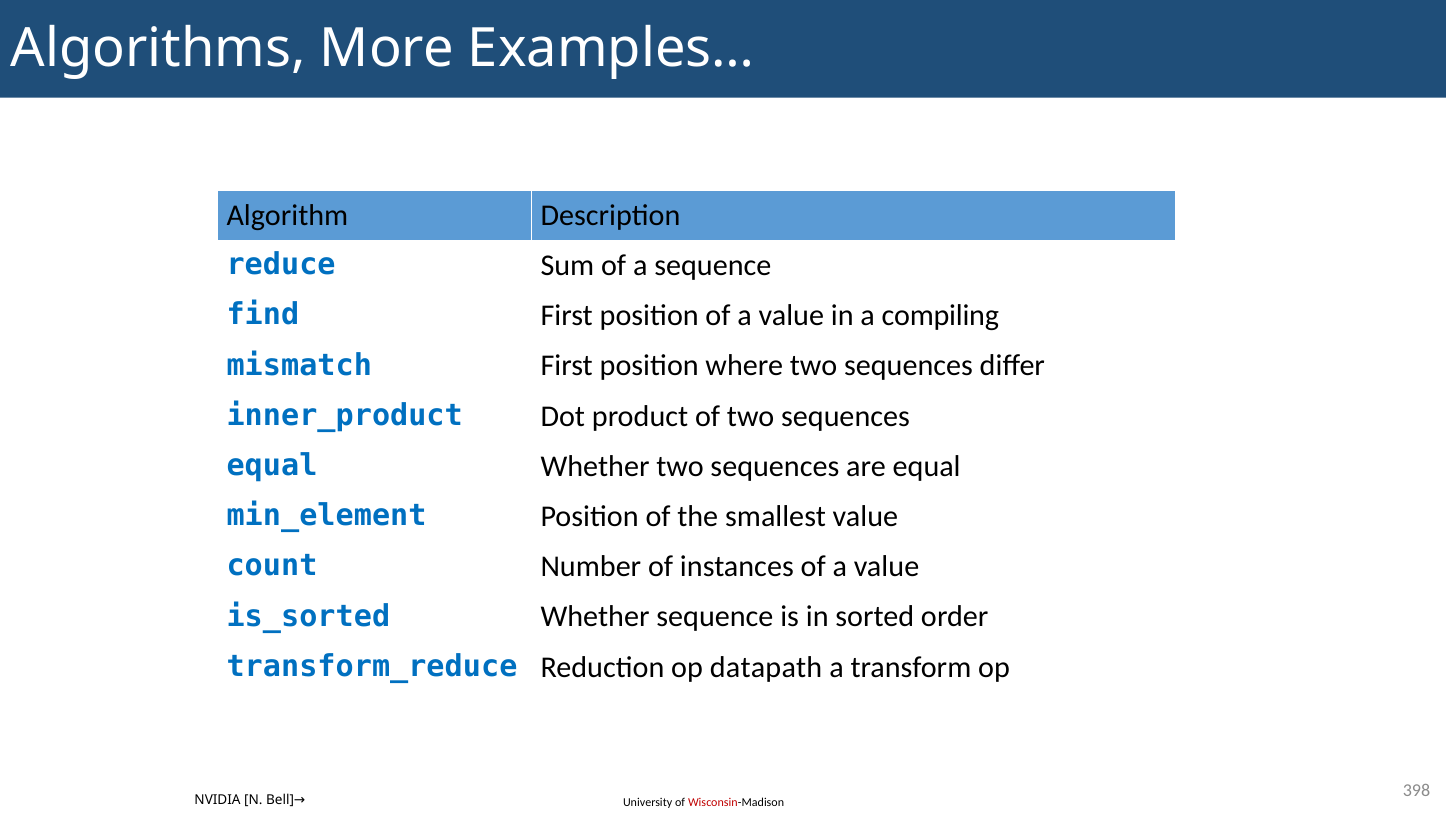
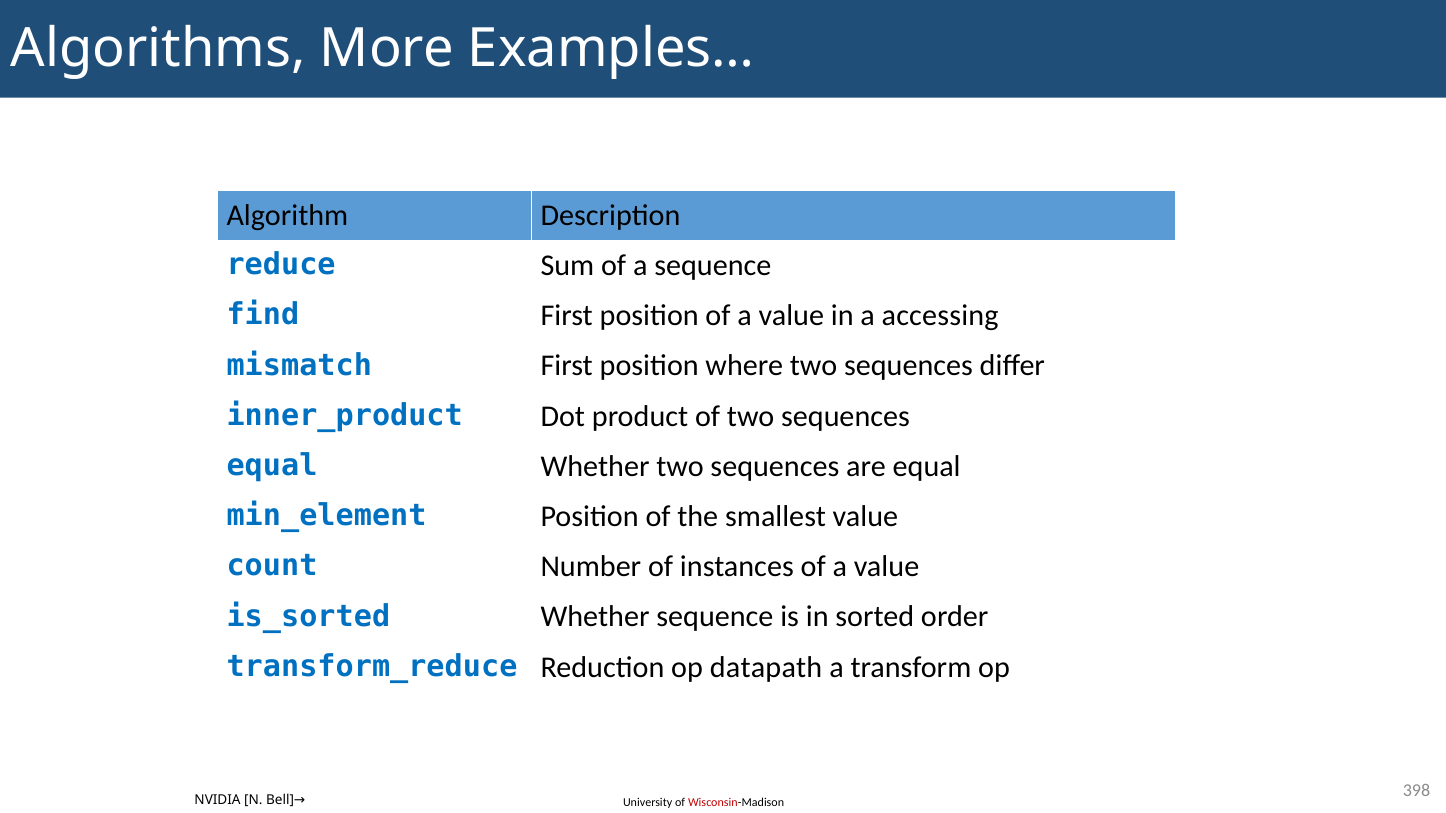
compiling: compiling -> accessing (940, 316)
